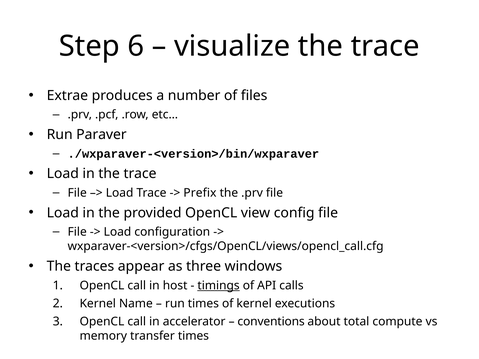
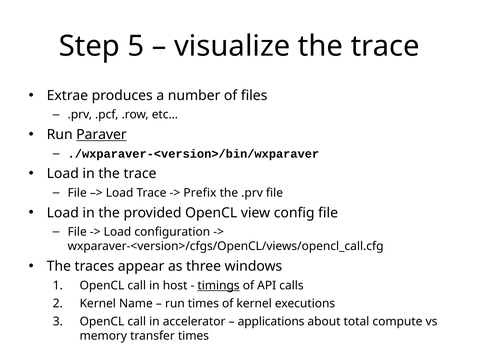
6: 6 -> 5 (136, 46)
Paraver underline: none -> present (101, 135)
conventions: conventions -> applications (271, 322)
